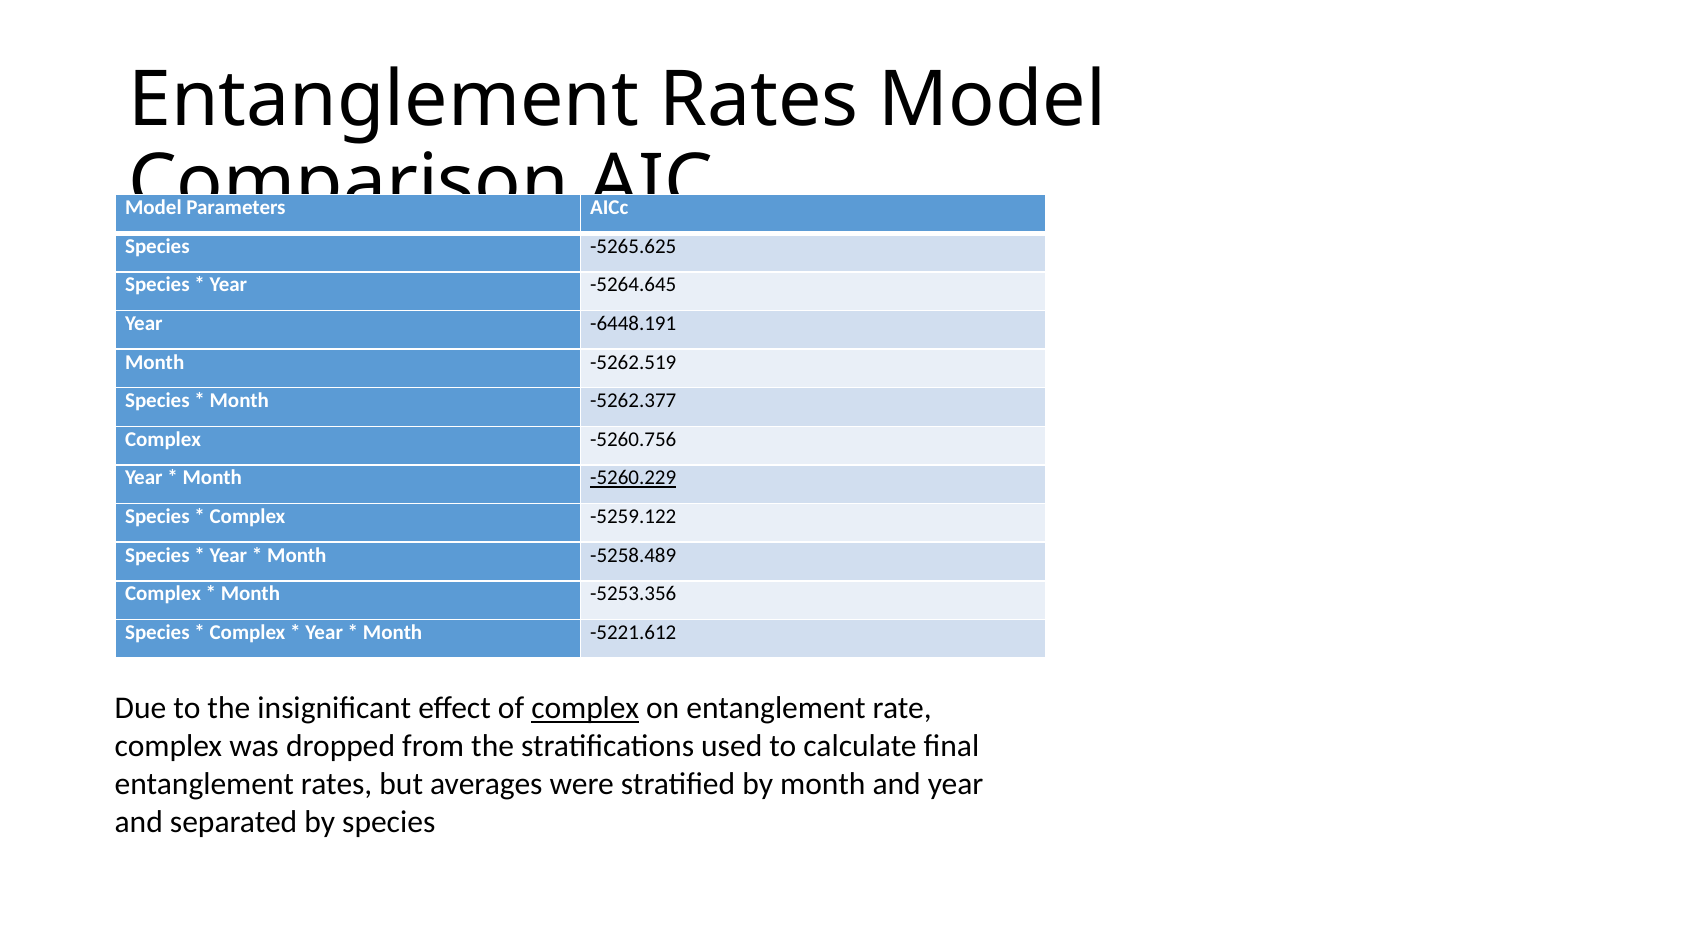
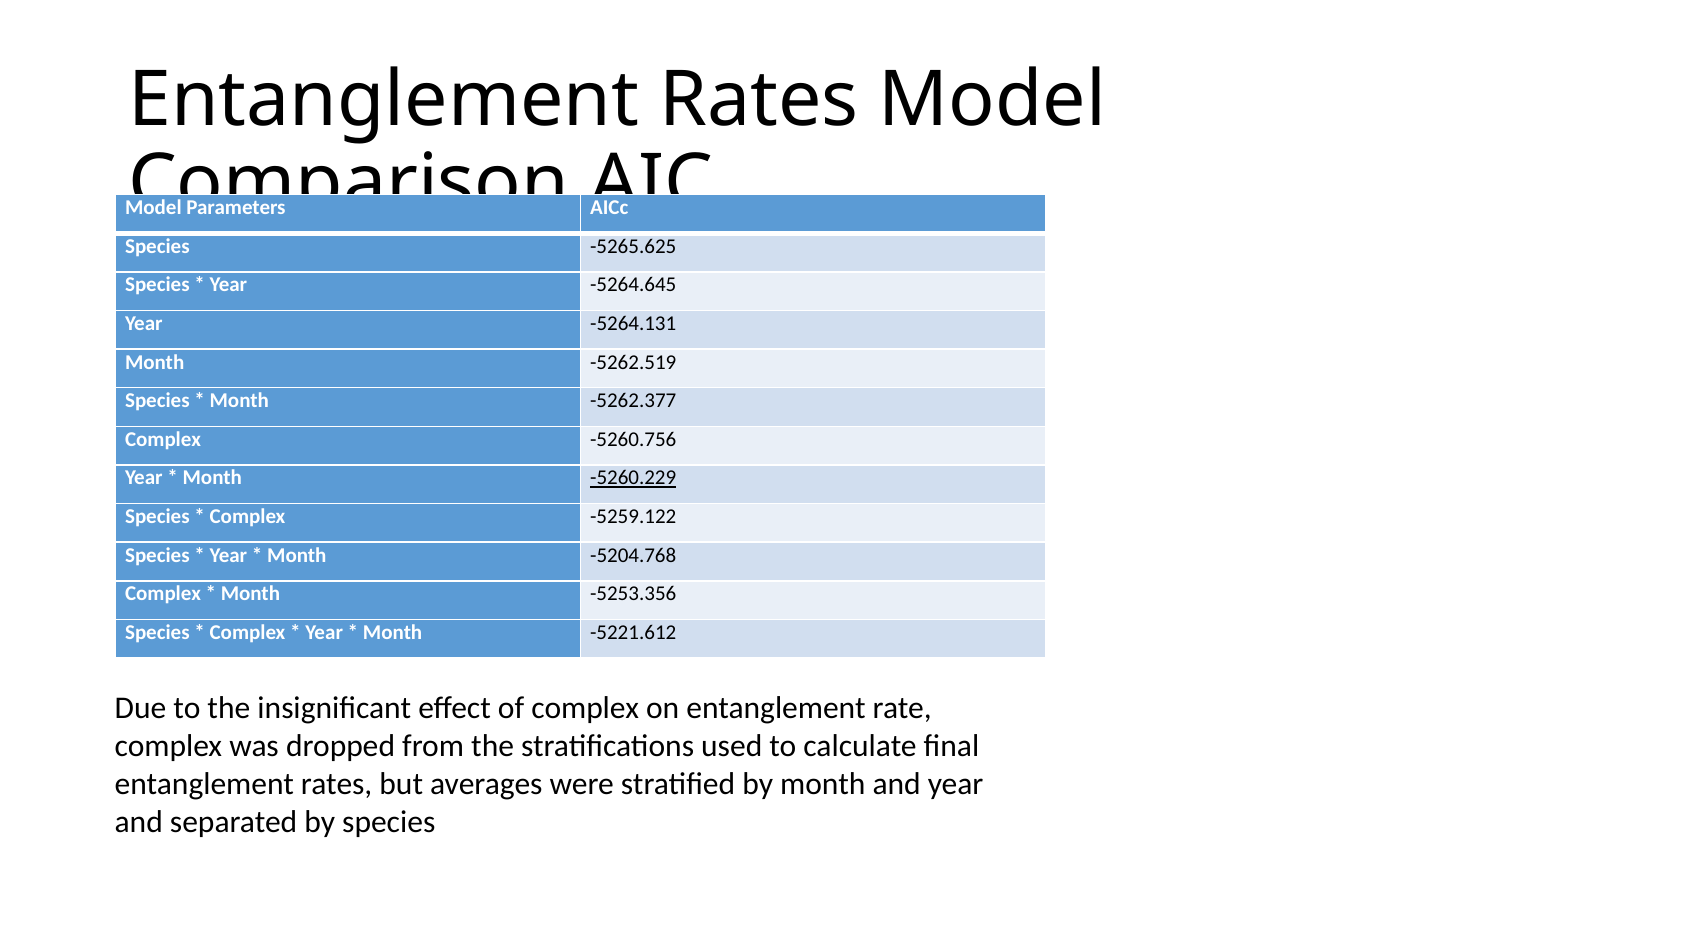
-6448.191: -6448.191 -> -5264.131 (633, 323)
-5258.489: -5258.489 -> -5204.768 (633, 555)
complex underline: present -> none (585, 708)
